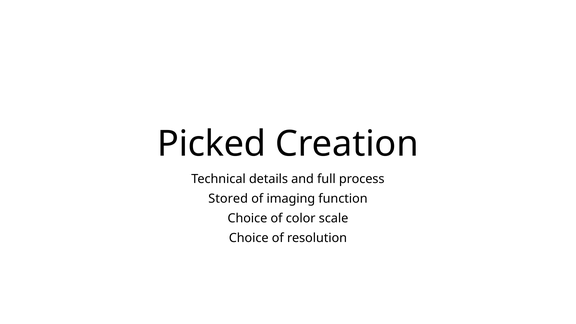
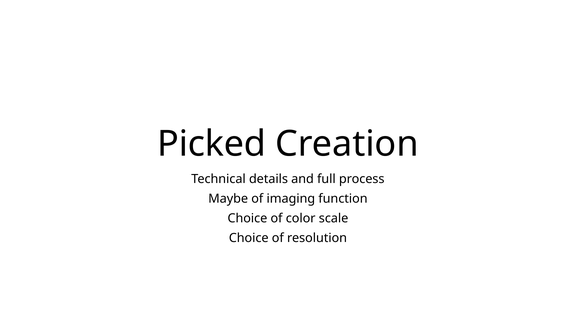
Stored: Stored -> Maybe (228, 199)
